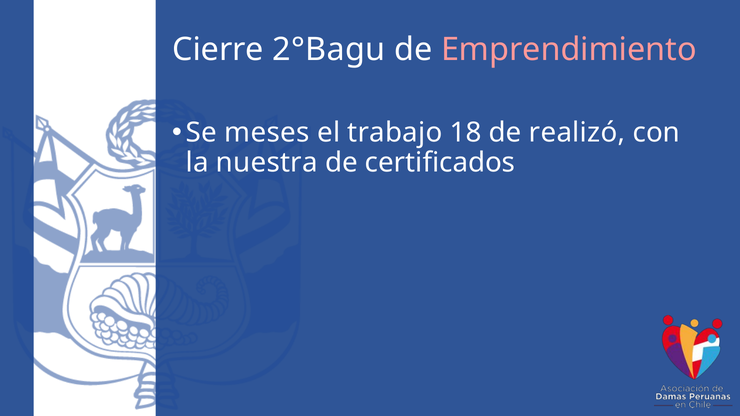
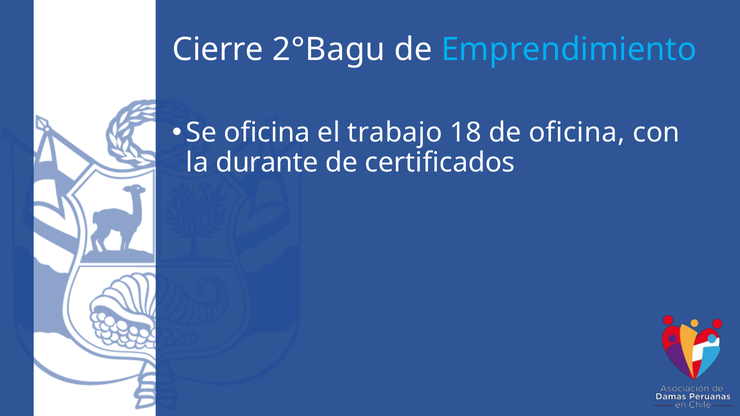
Emprendimiento colour: pink -> light blue (569, 50)
Se meses: meses -> oficina (267, 133)
de realizó: realizó -> oficina (577, 133)
nuestra: nuestra -> durante (267, 163)
